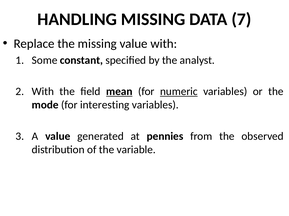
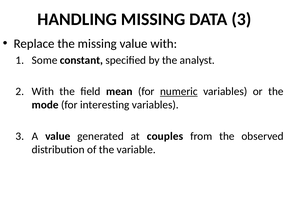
DATA 7: 7 -> 3 (241, 19)
mean underline: present -> none (119, 92)
pennies: pennies -> couples (165, 137)
